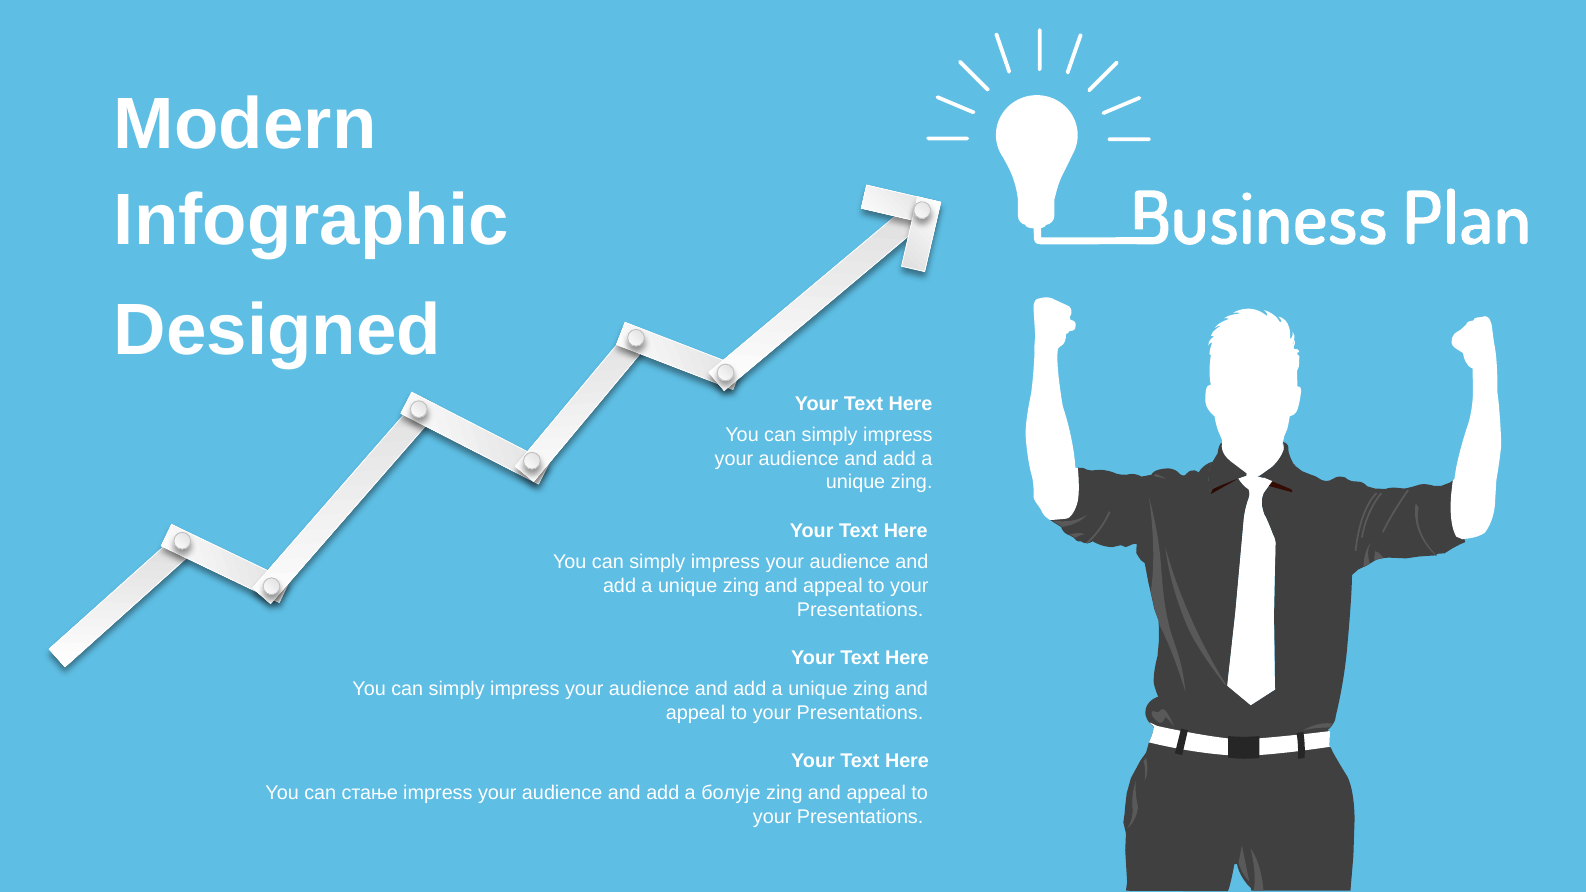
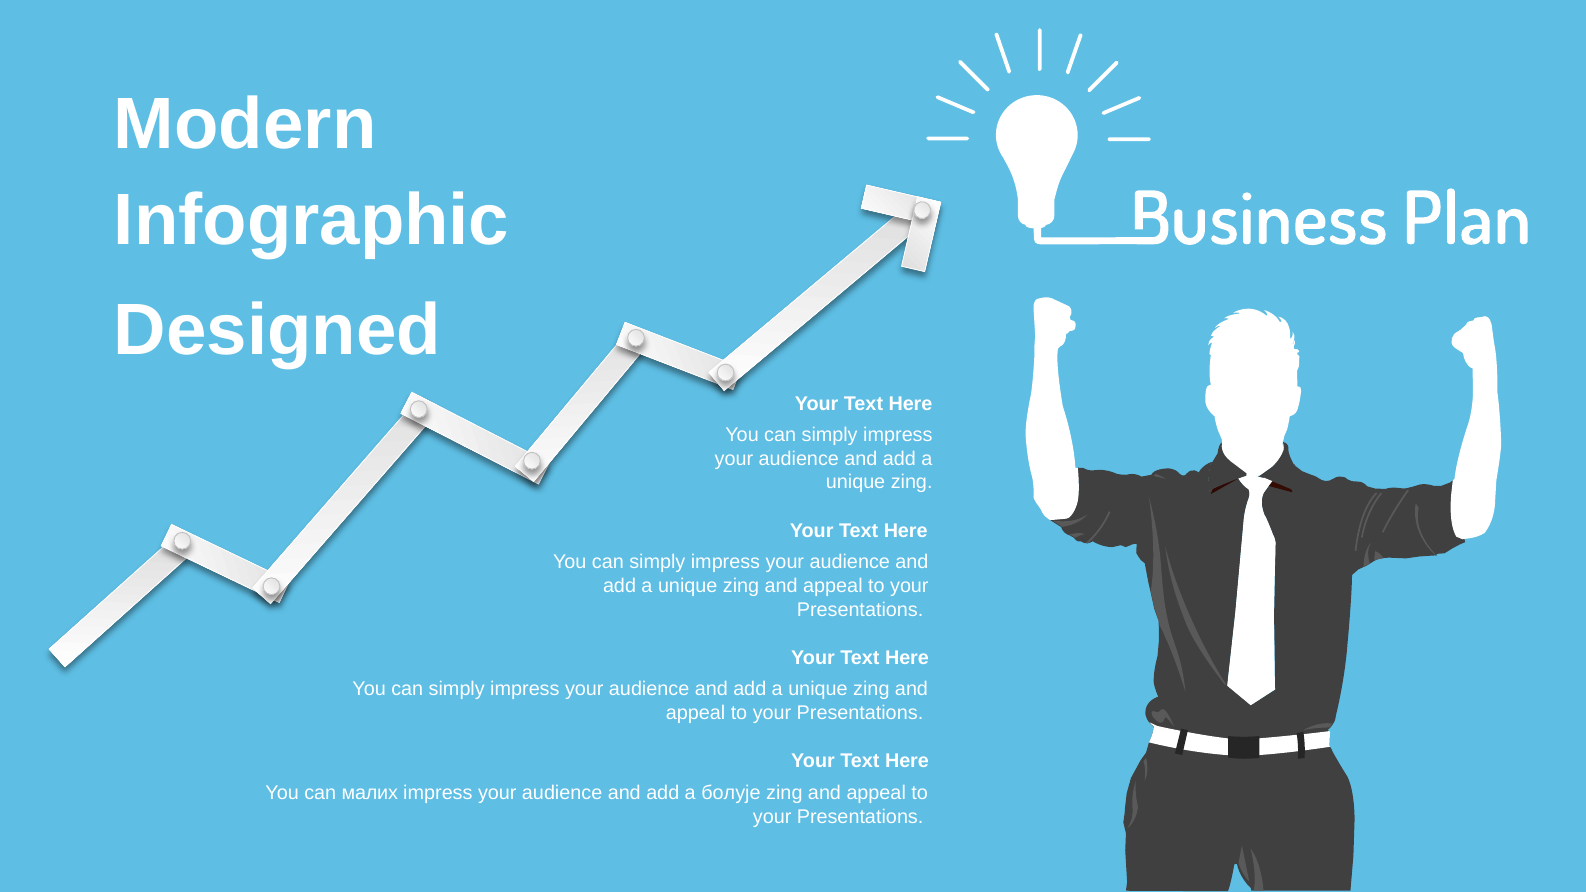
стање: стање -> малих (370, 793)
